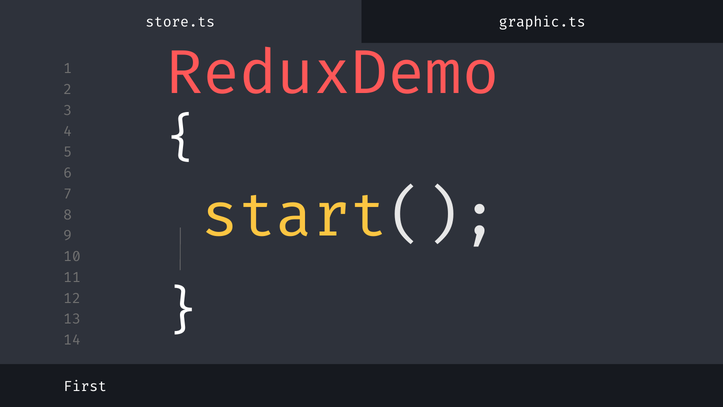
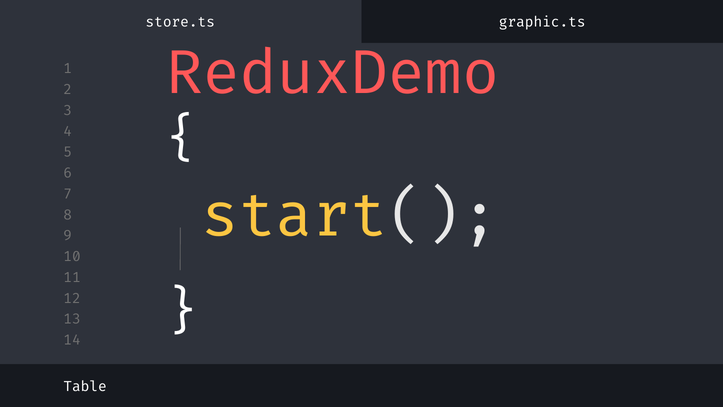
First: First -> Table (85, 386)
